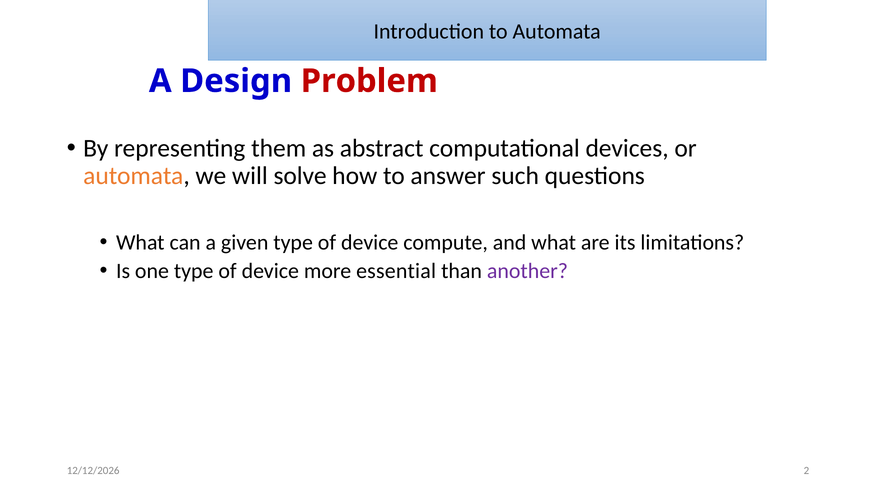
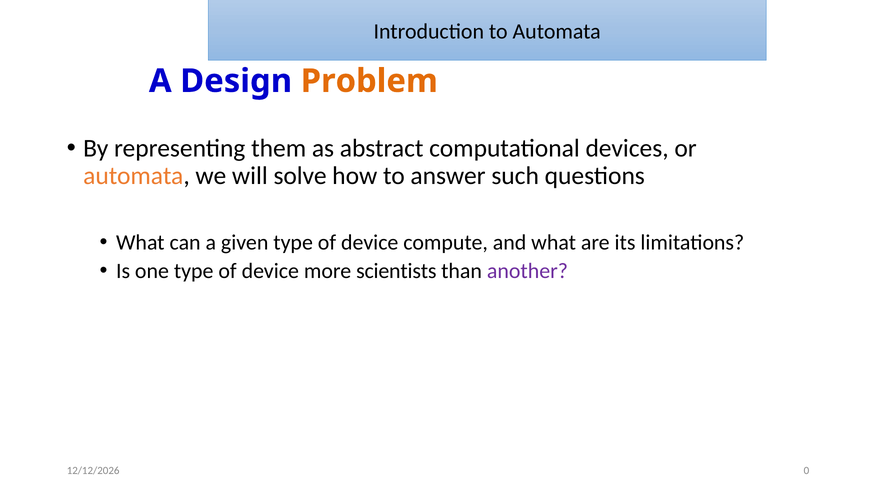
Problem colour: red -> orange (369, 81)
essential: essential -> scientists (396, 271)
2: 2 -> 0 (806, 470)
